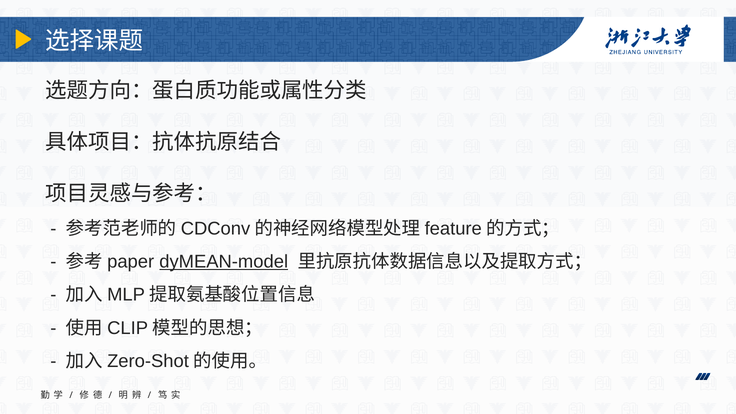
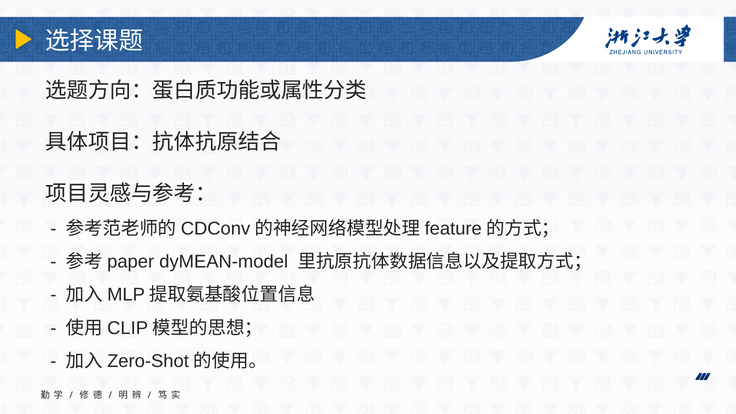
dyMEAN-model underline: present -> none (224, 262)
